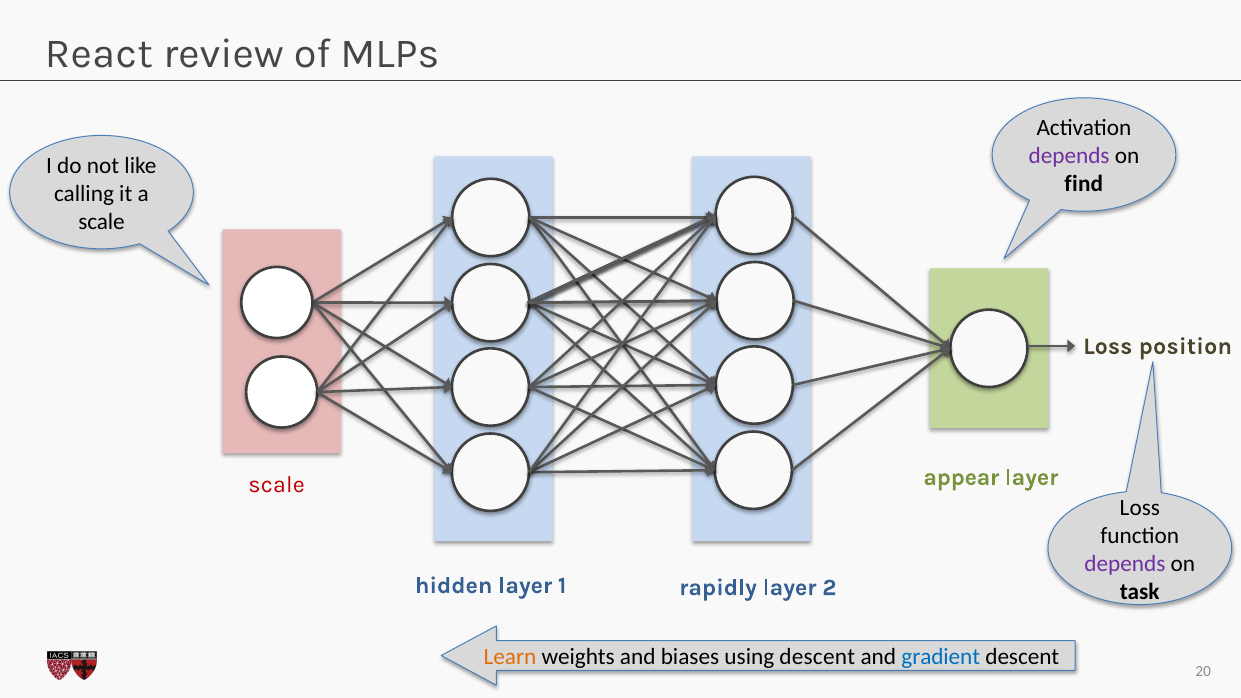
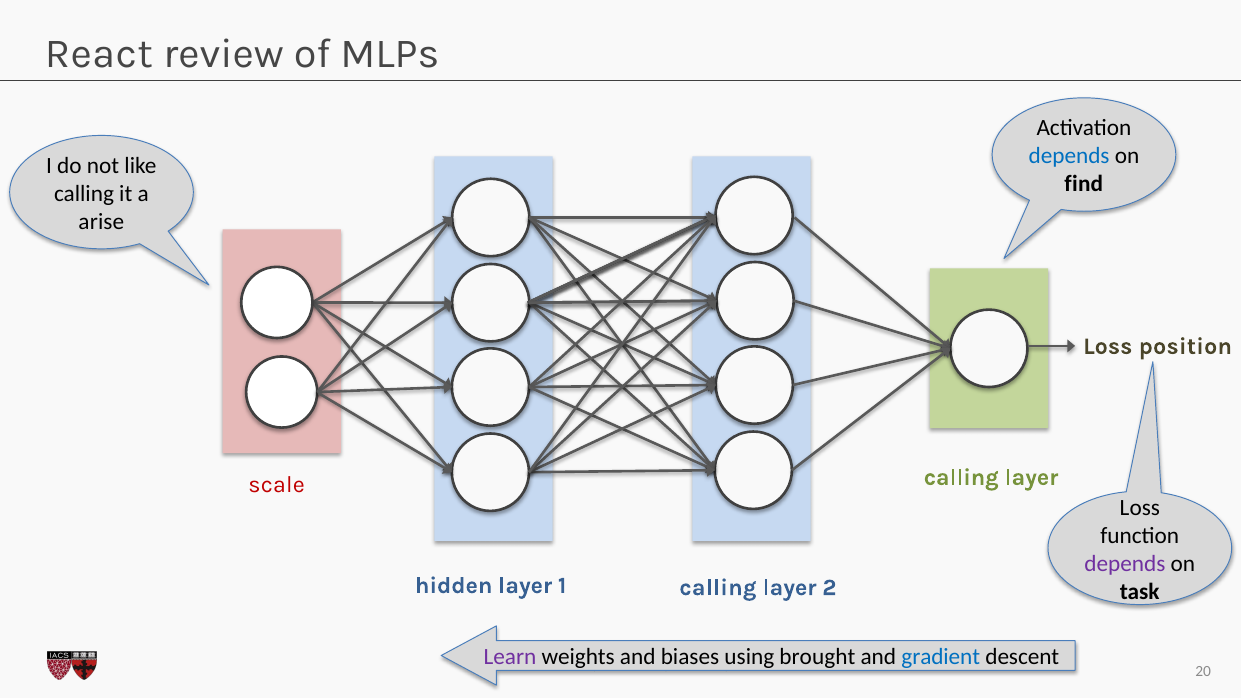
depends colour: purple -> blue (1069, 156)
scale: scale -> arise (101, 222)
appear: appear -> calling (961, 477)
1 rapidly: rapidly -> calling (718, 587)
Learn colour: orange -> purple (510, 657)
descent: descent -> brought (817, 657)
